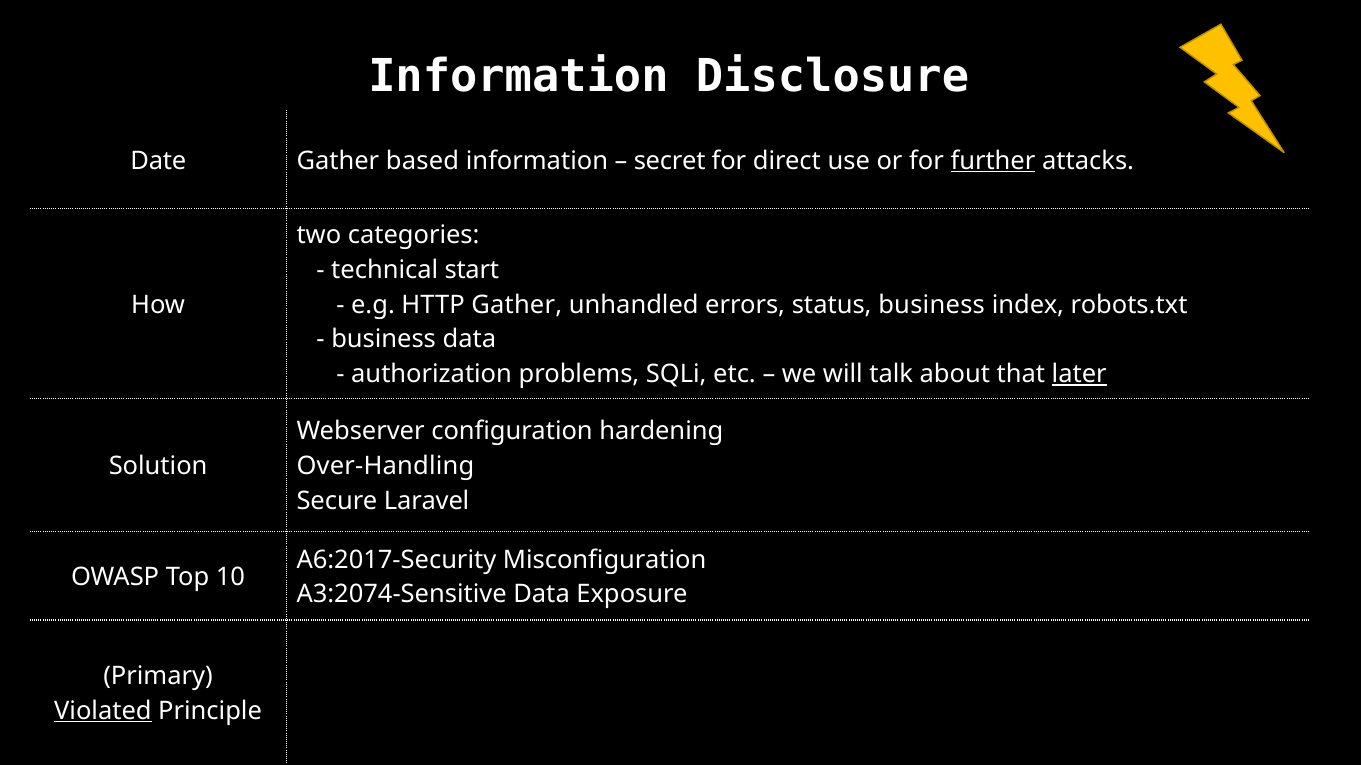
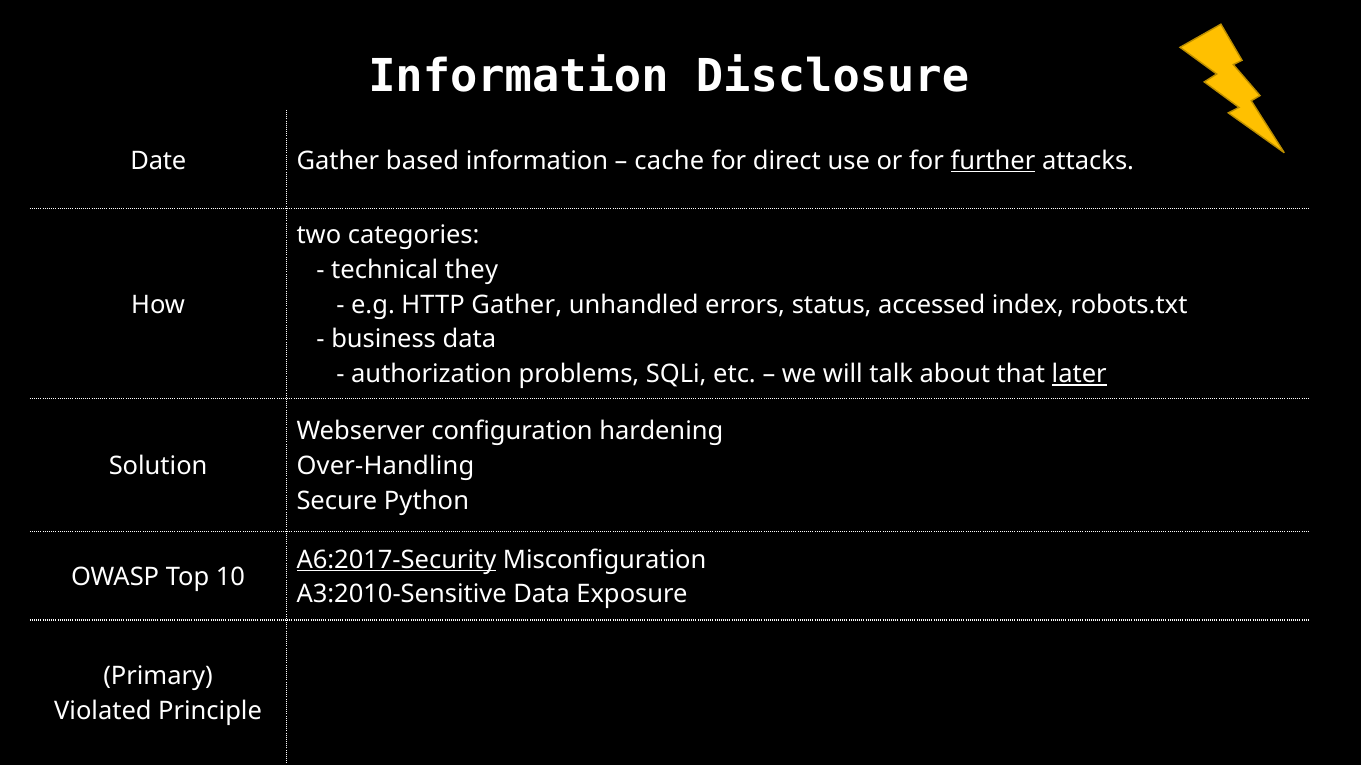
secret: secret -> cache (669, 161)
start: start -> they (472, 270)
status business: business -> accessed (932, 305)
Laravel: Laravel -> Python (426, 501)
A6:2017-Security underline: none -> present (396, 560)
A3:2074-Sensitive: A3:2074-Sensitive -> A3:2010-Sensitive (402, 595)
Violated underline: present -> none (103, 711)
